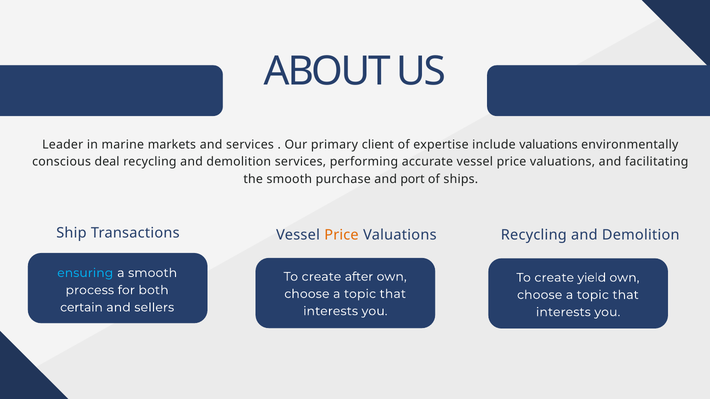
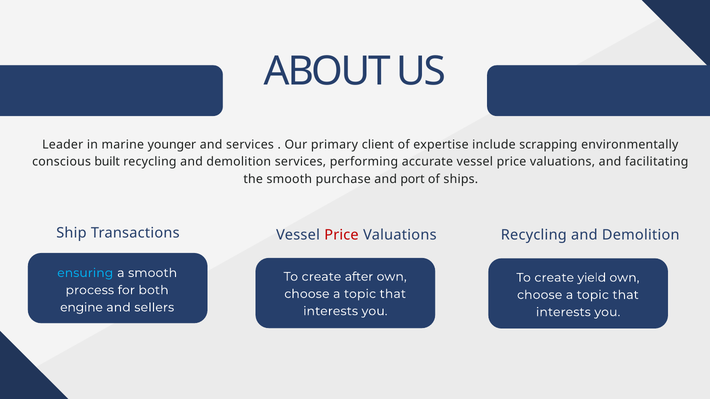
markets: markets -> younger (172, 145)
include valuations: valuations -> scrapping (548, 145)
deal: deal -> built (107, 162)
Price colour: orange -> red (341, 235)
certain: certain -> engine (81, 308)
